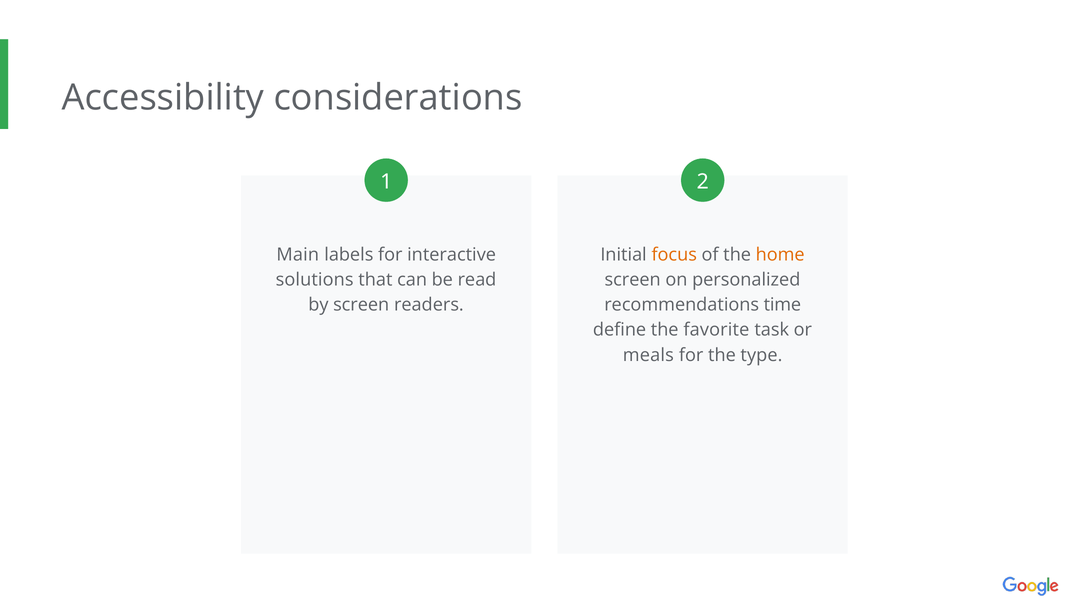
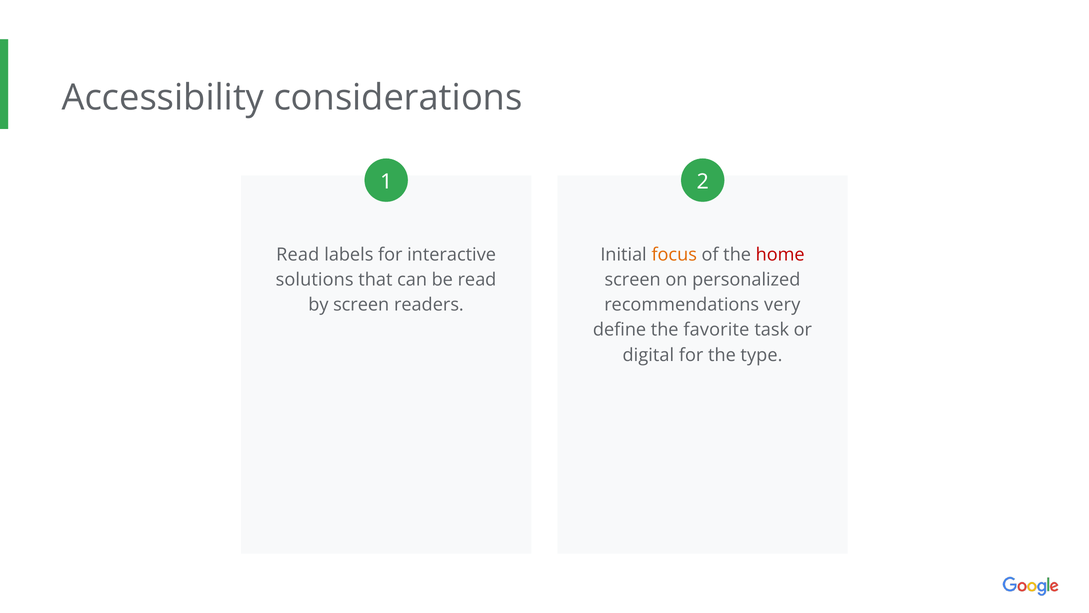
Main: Main -> Read (298, 255)
home colour: orange -> red (780, 255)
time: time -> very (782, 305)
meals: meals -> digital (648, 355)
